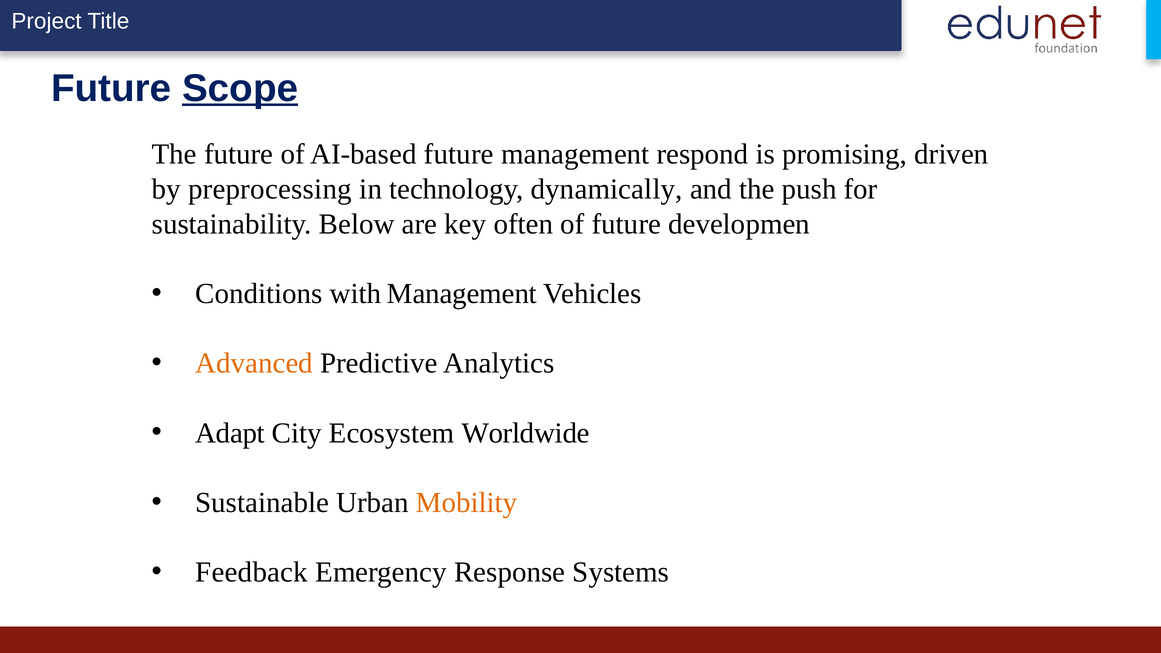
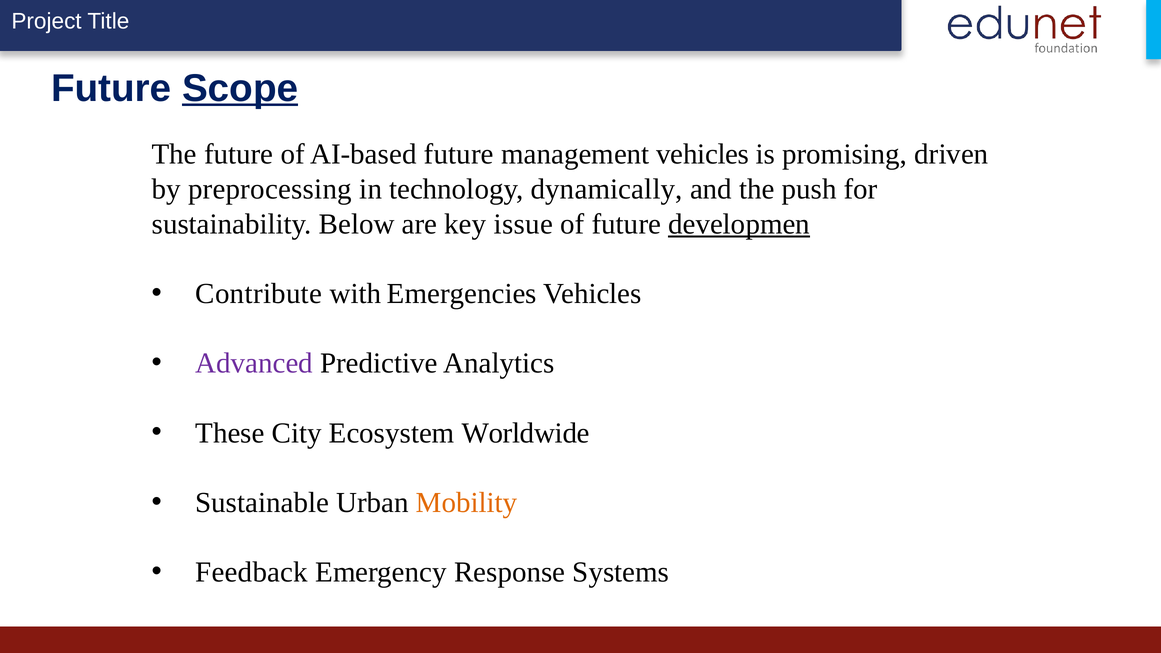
management respond: respond -> vehicles (703, 154)
often: often -> issue (523, 224)
developmen underline: none -> present (739, 224)
Conditions: Conditions -> Contribute (259, 294)
with Management: Management -> Emergencies (462, 294)
Advanced colour: orange -> purple (254, 363)
Adapt: Adapt -> These (230, 433)
